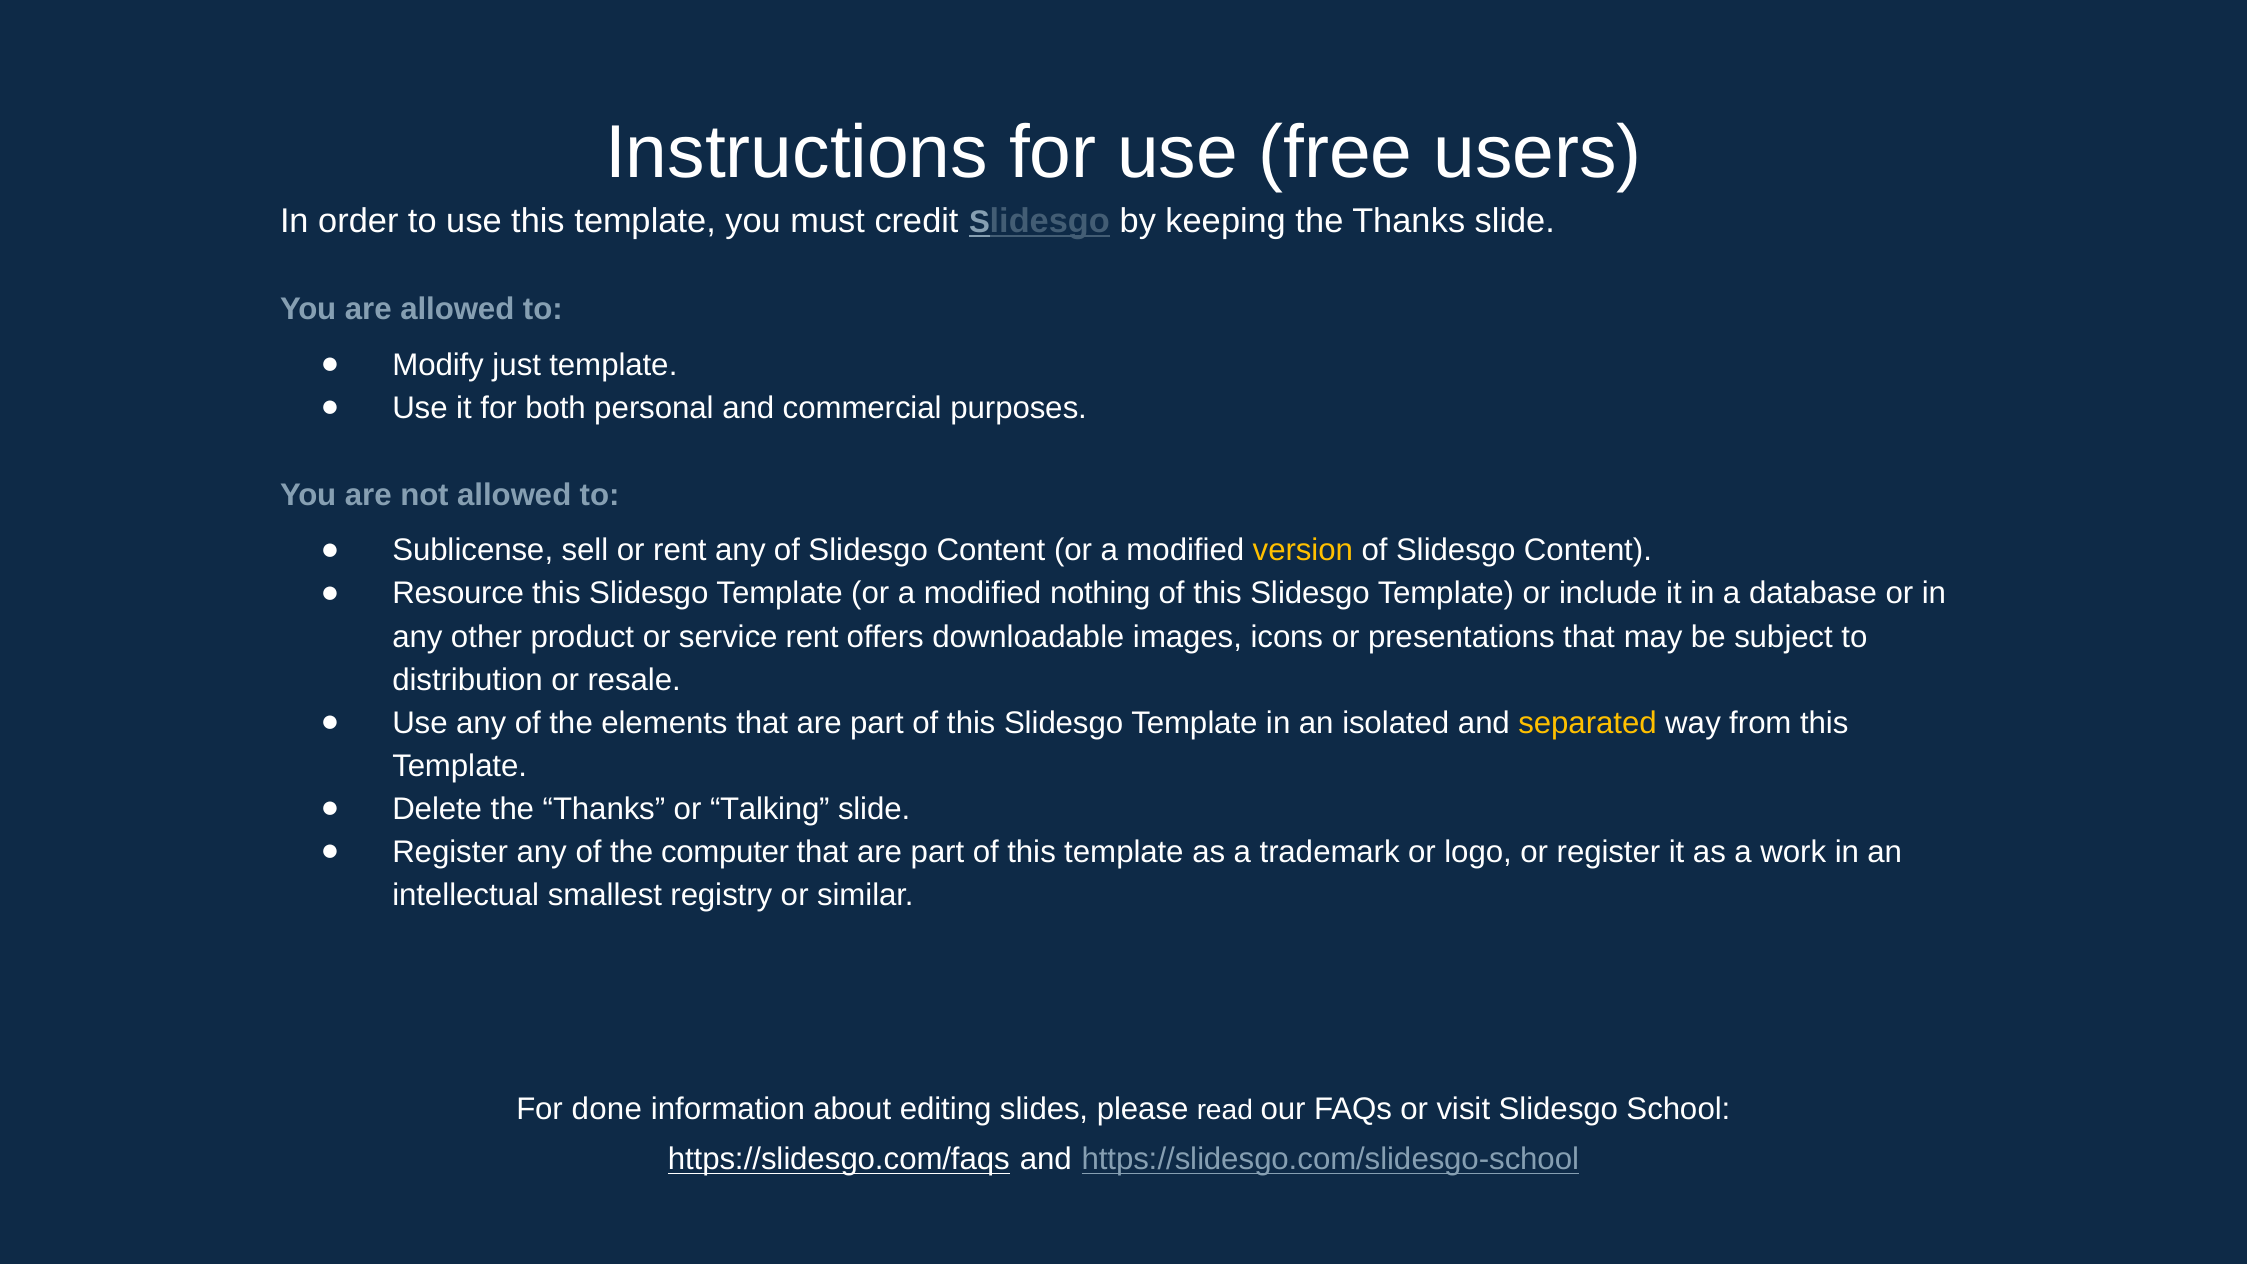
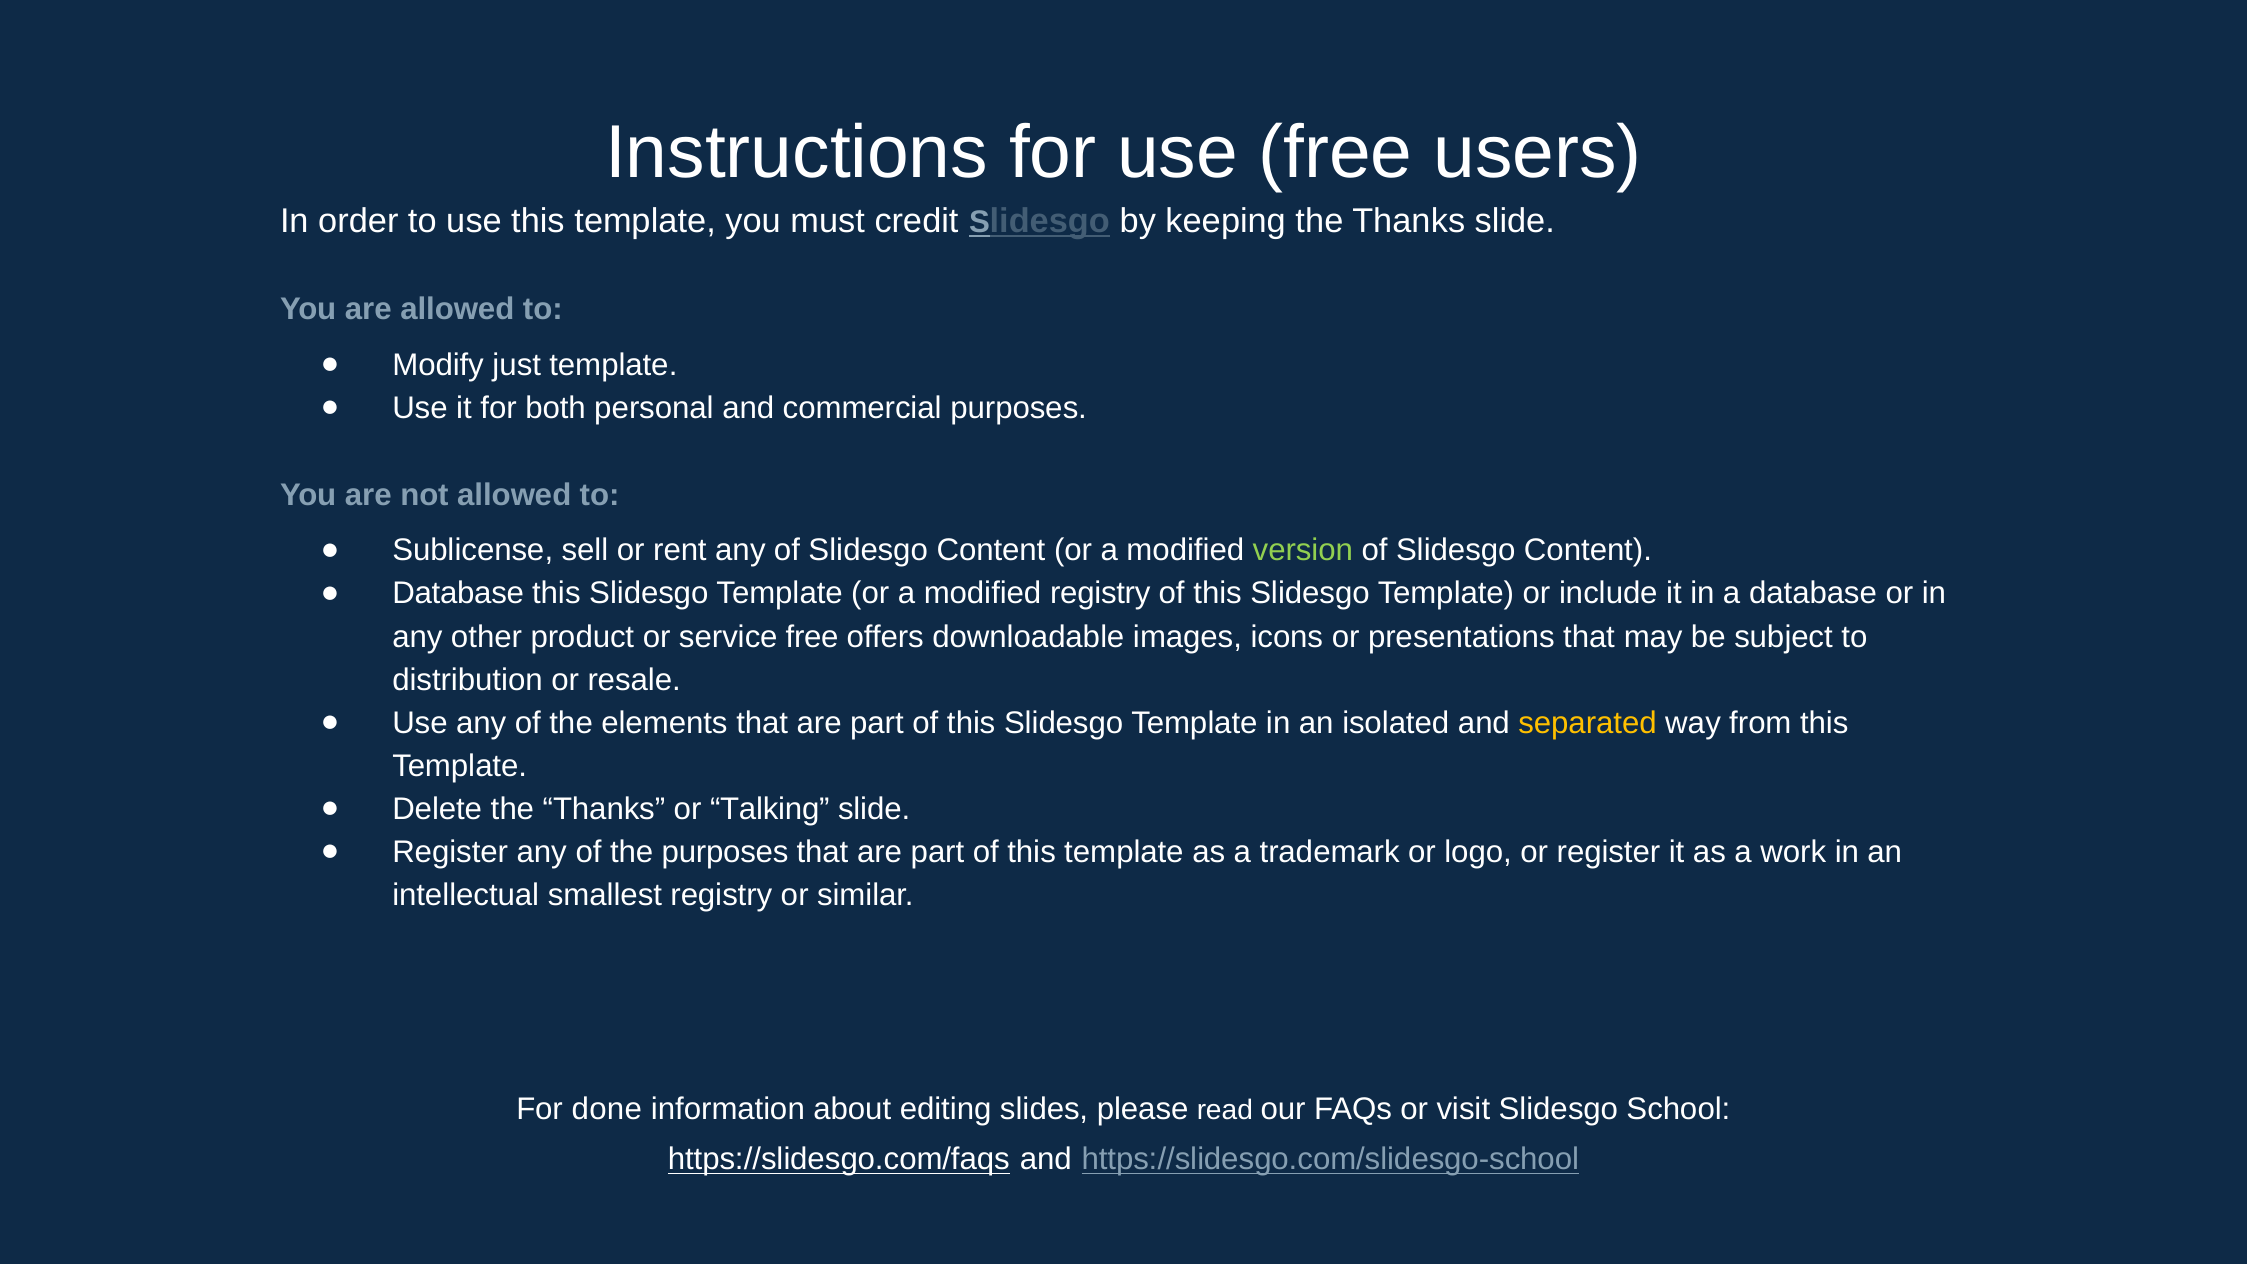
version colour: yellow -> light green (1303, 551)
Resource: Resource -> Database (458, 594)
modified nothing: nothing -> registry (1100, 594)
service rent: rent -> free (812, 637)
the computer: computer -> purposes (725, 852)
